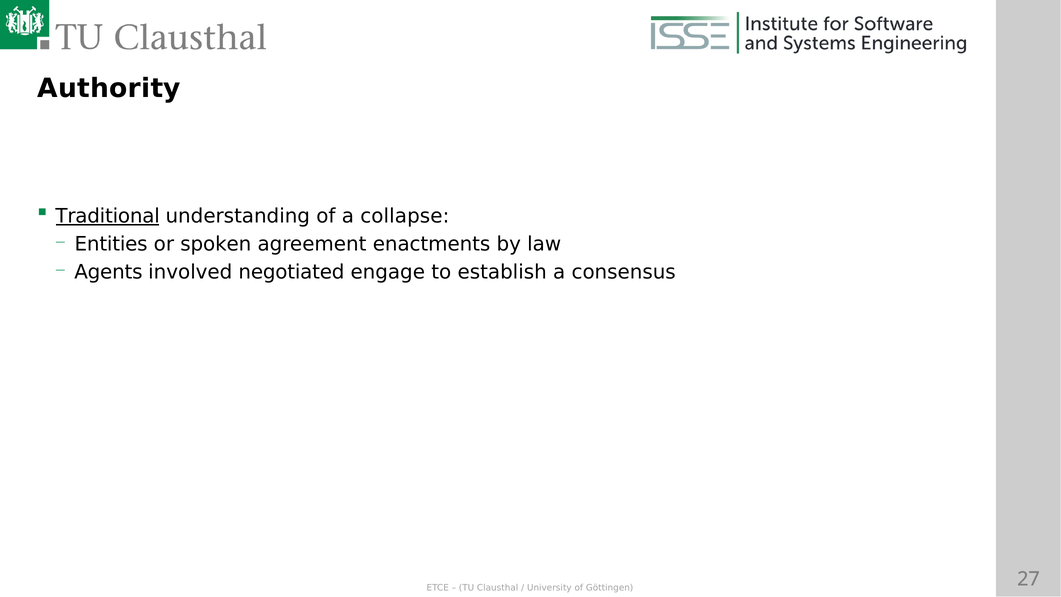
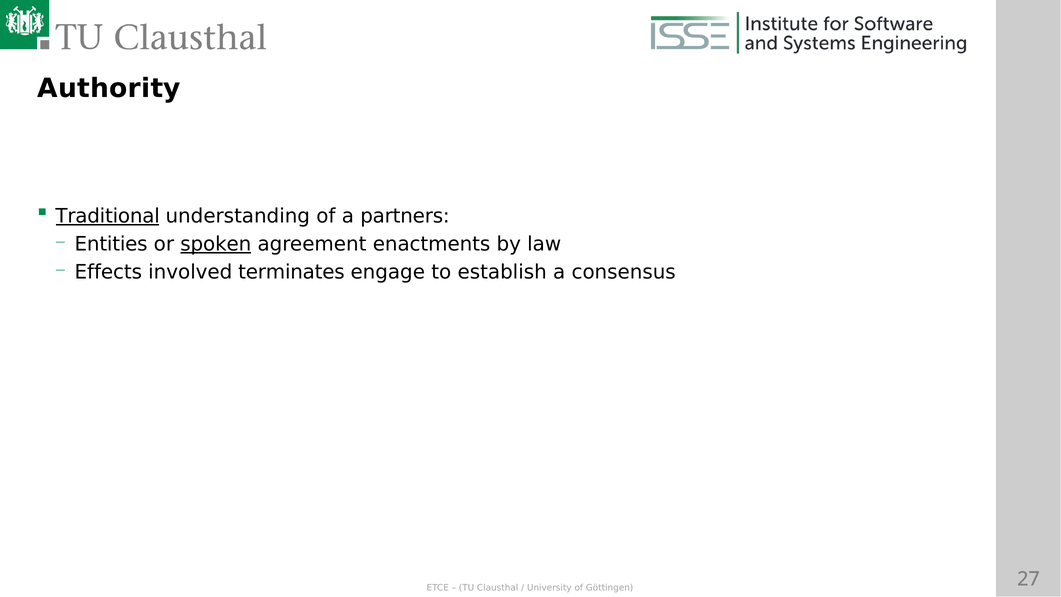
collapse: collapse -> partners (405, 216)
spoken underline: none -> present (216, 244)
Agents: Agents -> Effects (108, 272)
negotiated: negotiated -> terminates (291, 272)
